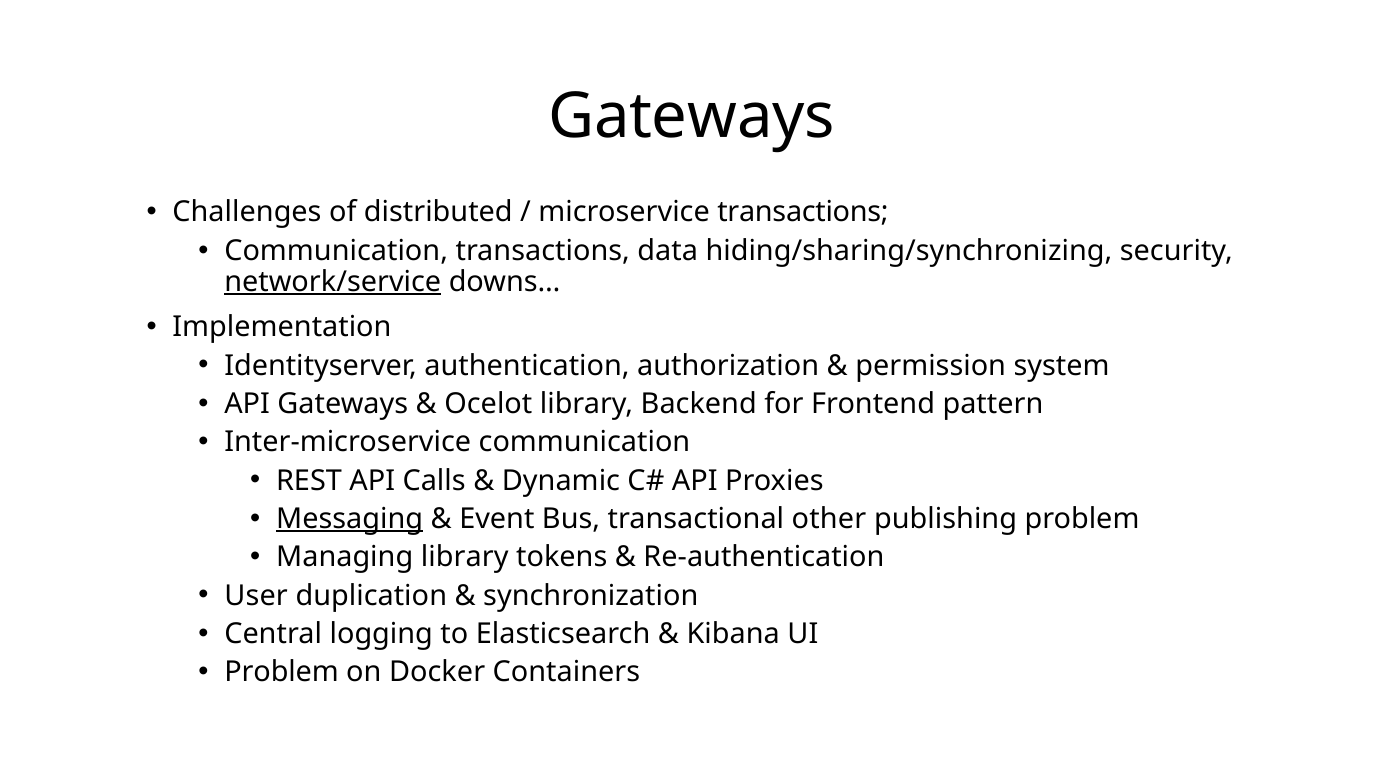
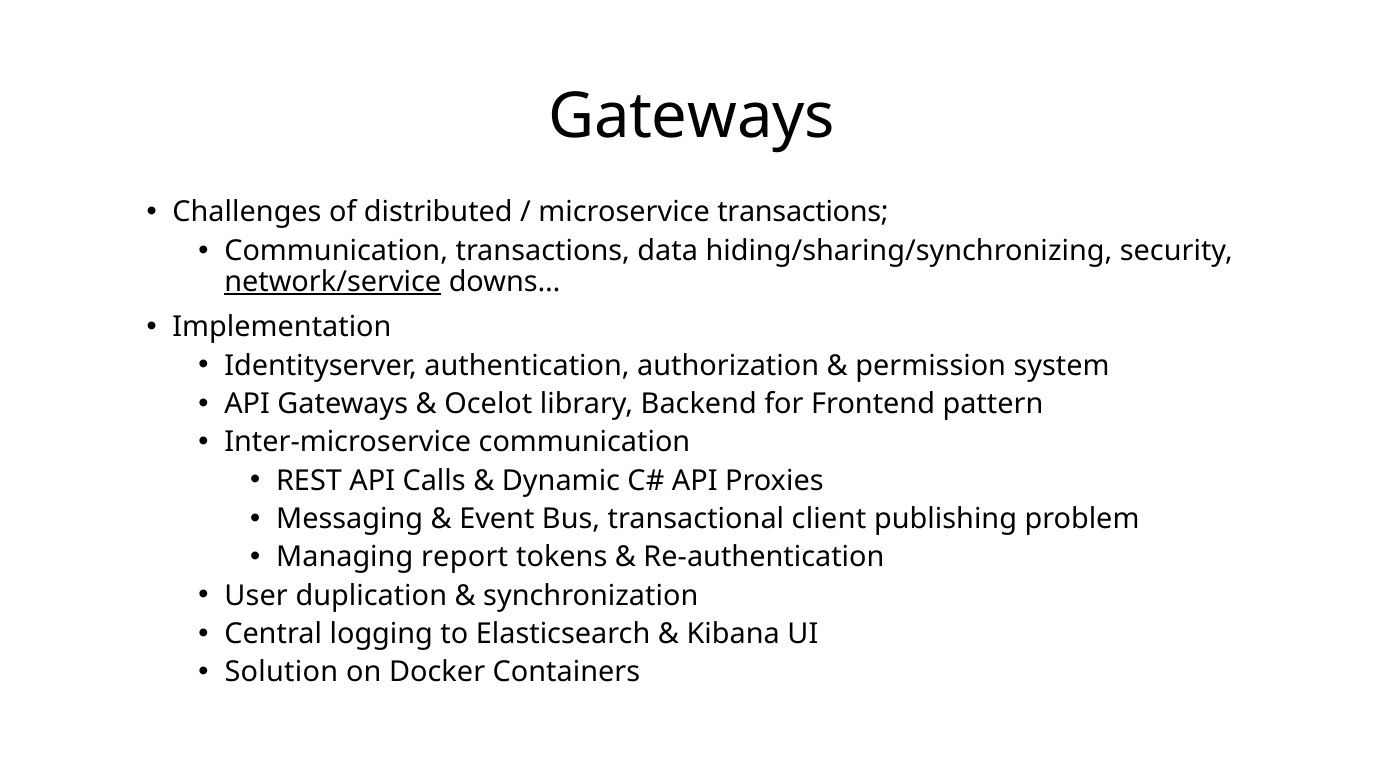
Messaging underline: present -> none (350, 519)
other: other -> client (829, 519)
Managing library: library -> report (465, 557)
Problem: Problem -> Solution (281, 672)
